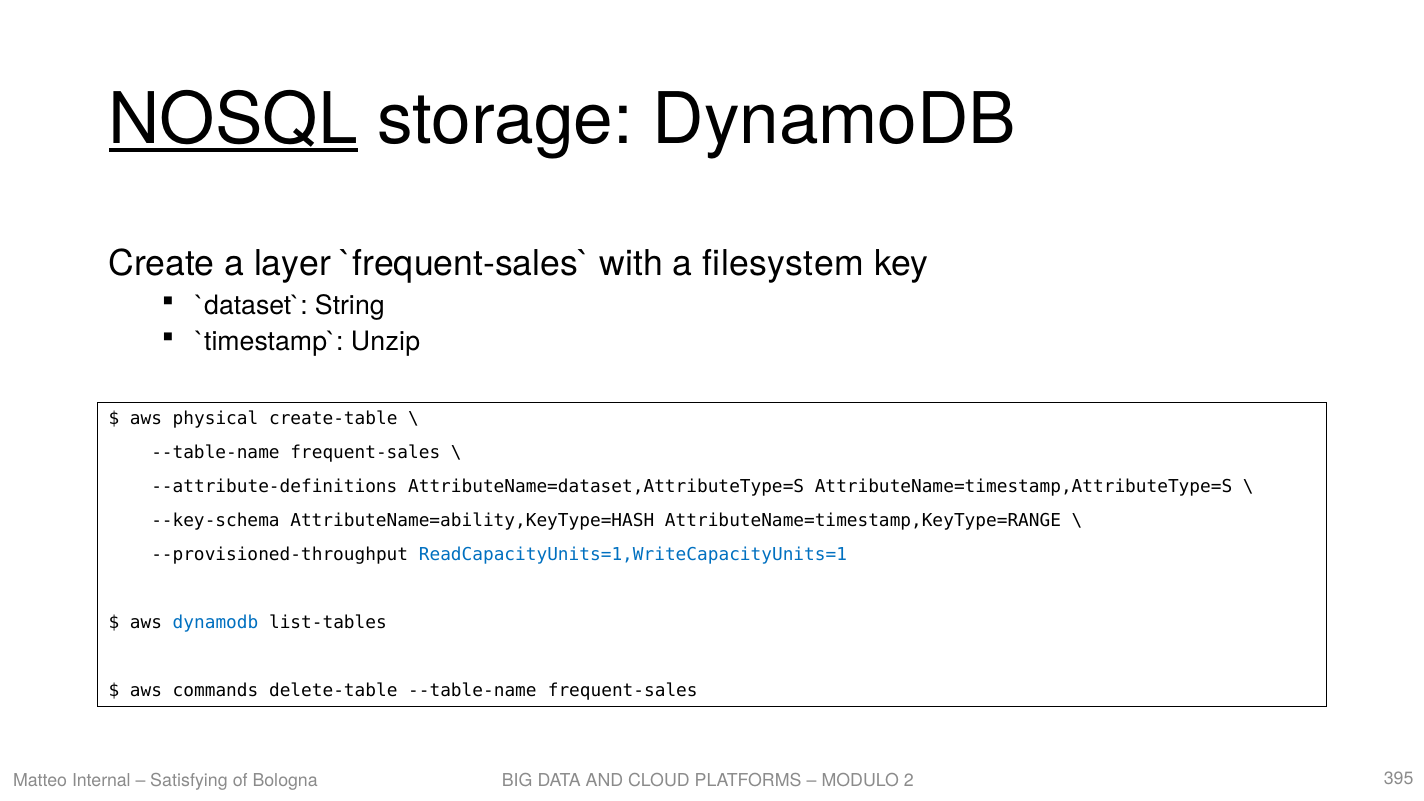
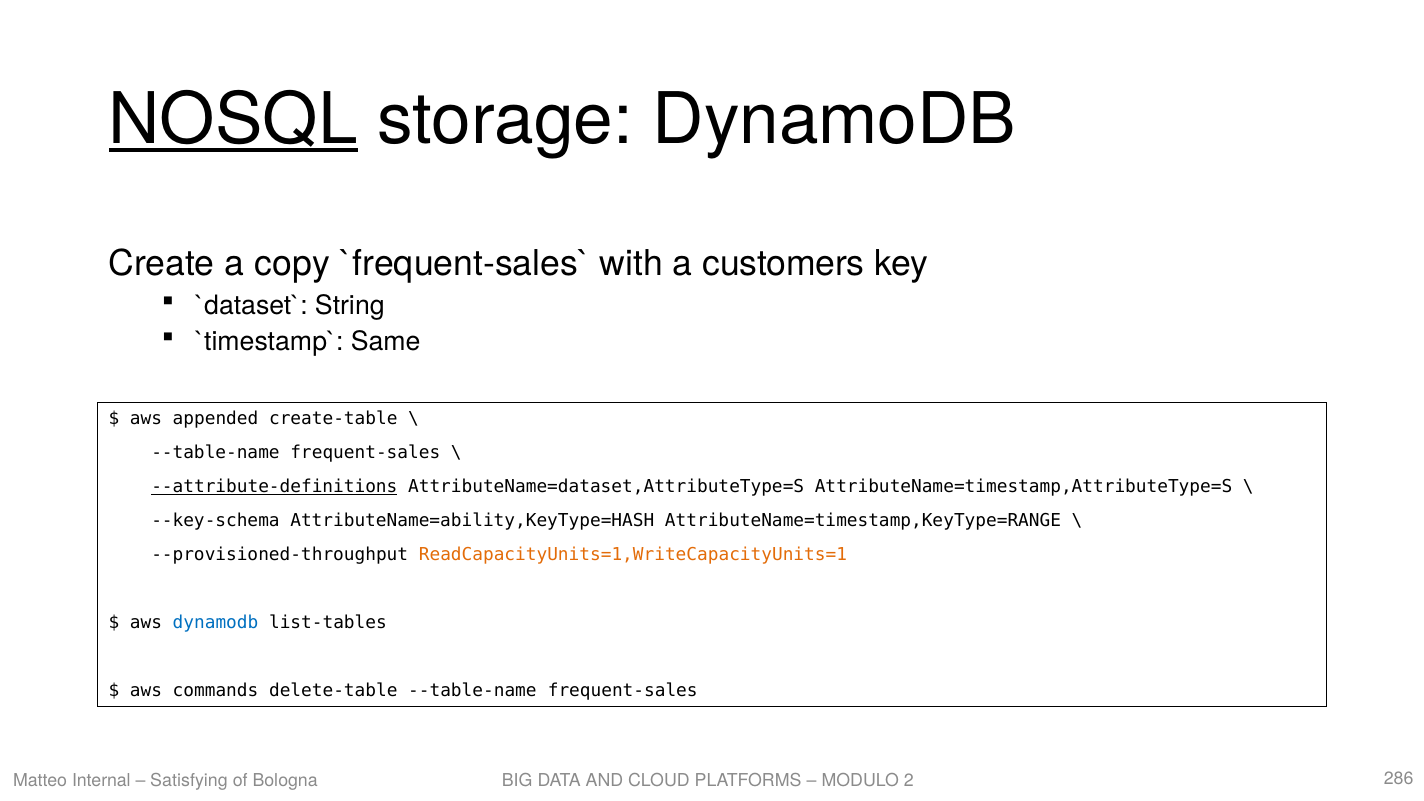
layer: layer -> copy (292, 264)
filesystem: filesystem -> customers (784, 264)
Unzip: Unzip -> Same (386, 341)
physical: physical -> appended (216, 418)
--attribute-definitions underline: none -> present (274, 486)
ReadCapacityUnits=1,WriteCapacityUnits=1 colour: blue -> orange (633, 555)
395: 395 -> 286 (1399, 779)
